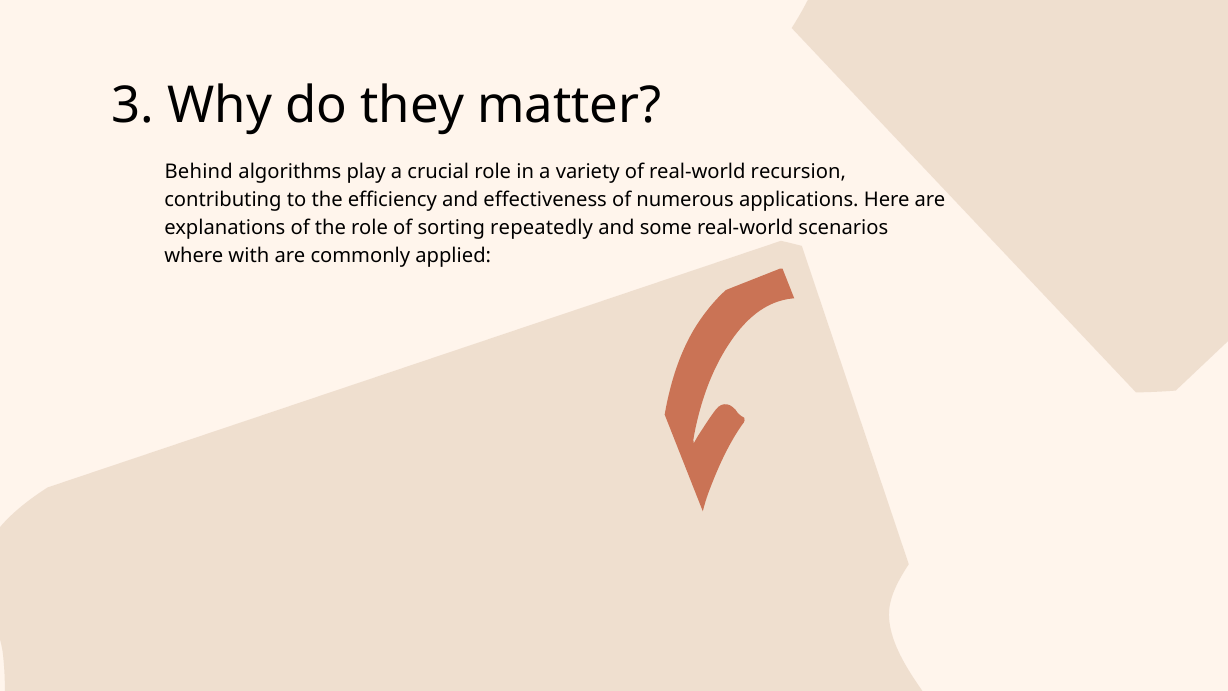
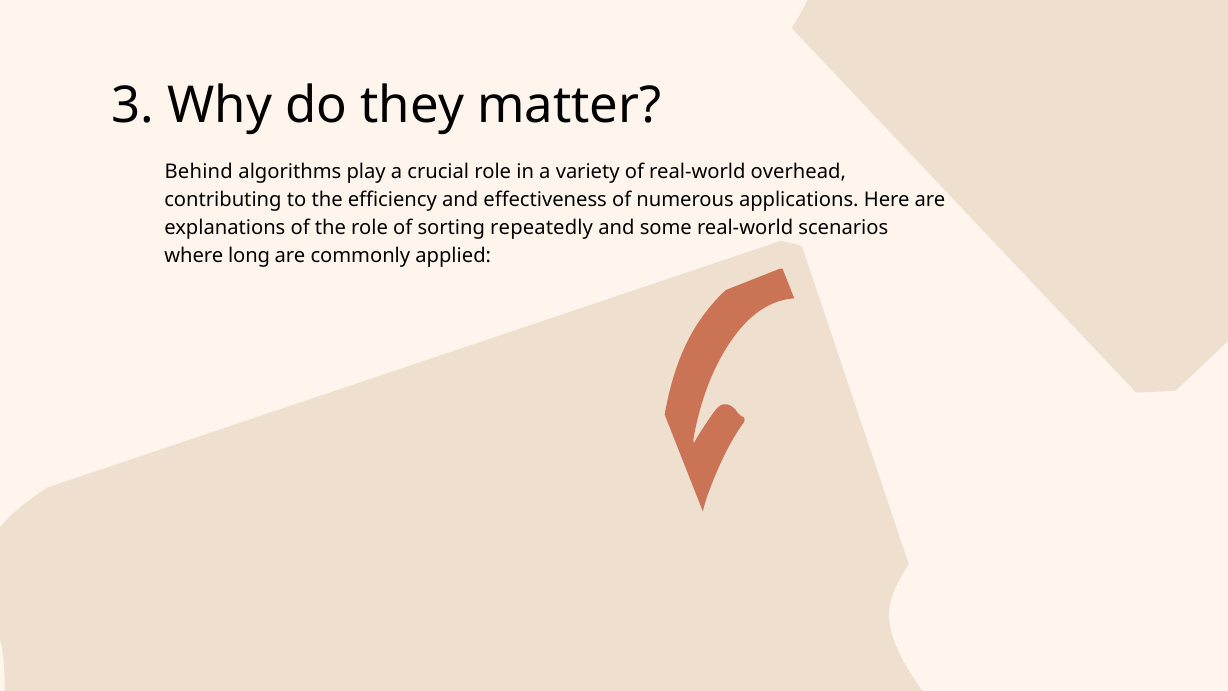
recursion: recursion -> overhead (798, 171)
with: with -> long (249, 256)
